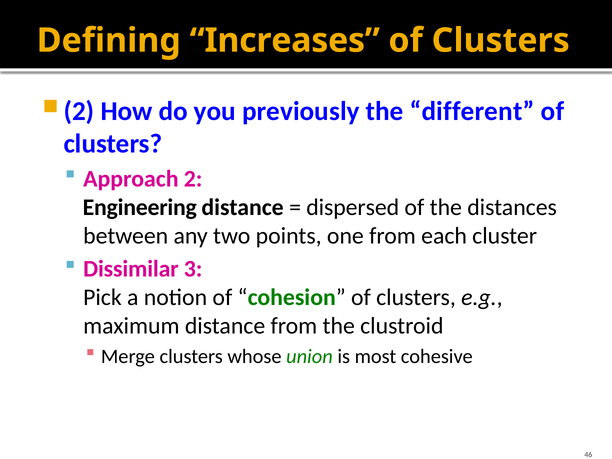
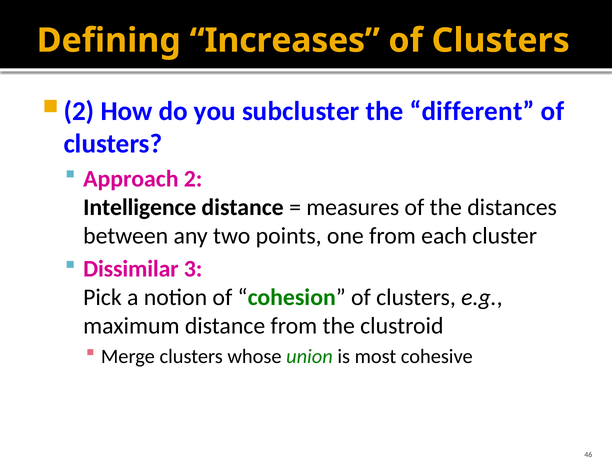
previously: previously -> subcluster (301, 111)
Engineering: Engineering -> Intelligence (140, 207)
dispersed: dispersed -> measures (353, 207)
